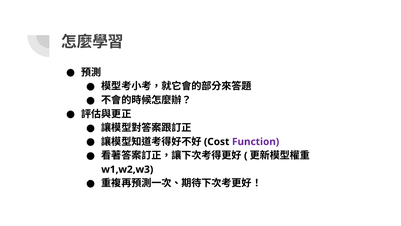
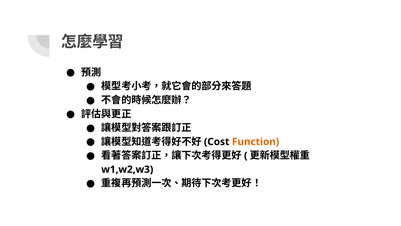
Function colour: purple -> orange (256, 141)
